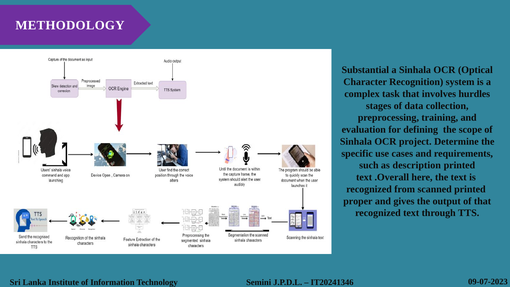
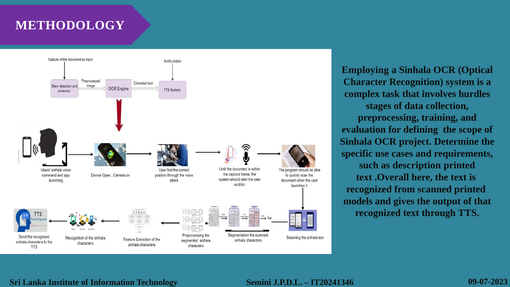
Substantial: Substantial -> Employing (365, 70)
proper: proper -> models (358, 201)
